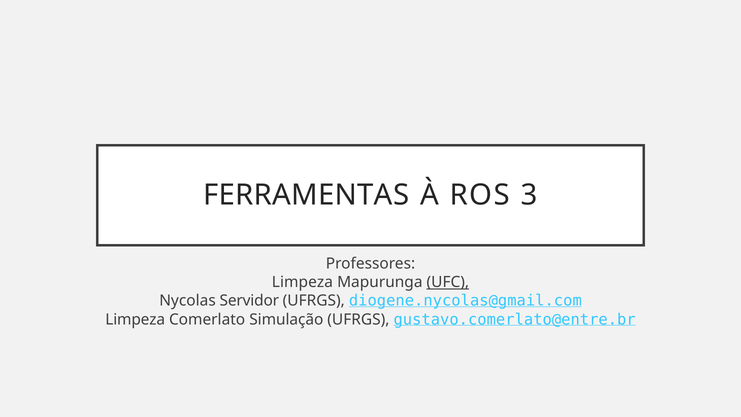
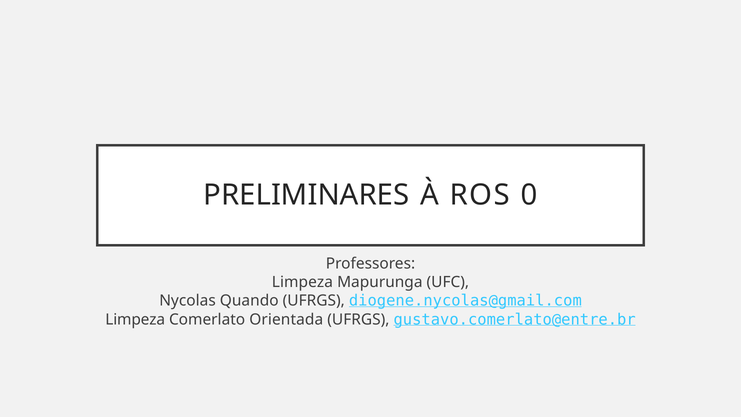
FERRAMENTAS: FERRAMENTAS -> PRELIMINARES (306, 195)
3: 3 -> 0 (529, 195)
UFC underline: present -> none (448, 282)
Servidor: Servidor -> Quando (249, 301)
Simulação: Simulação -> Orientada (286, 319)
